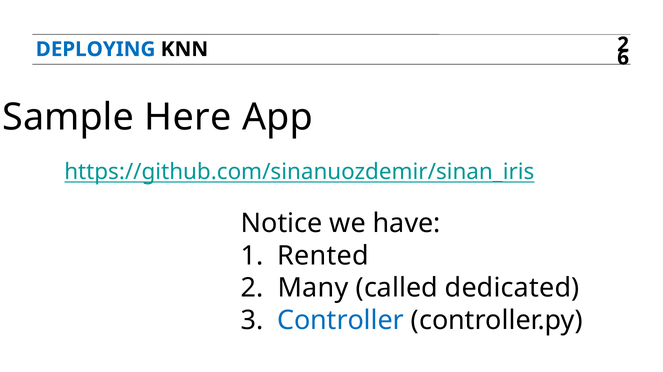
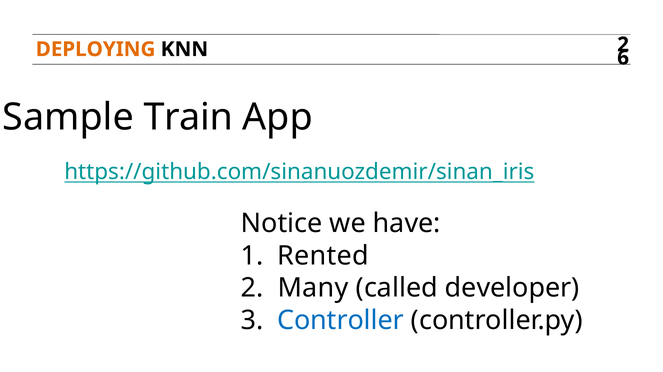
DEPLOYING colour: blue -> orange (96, 49)
Here: Here -> Train (188, 118)
dedicated: dedicated -> developer (512, 288)
